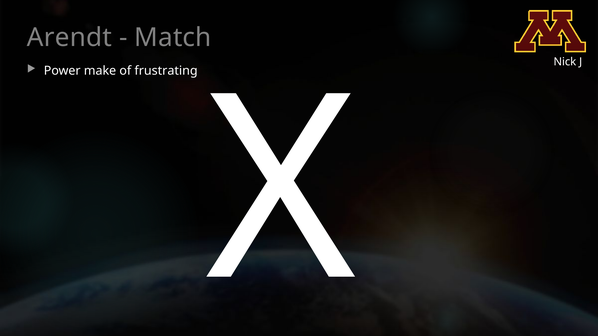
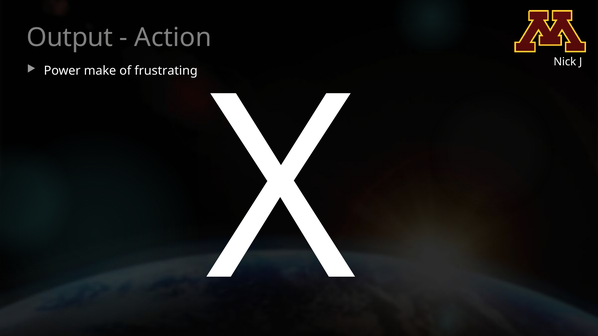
Arendt: Arendt -> Output (70, 38)
Match: Match -> Action (173, 38)
